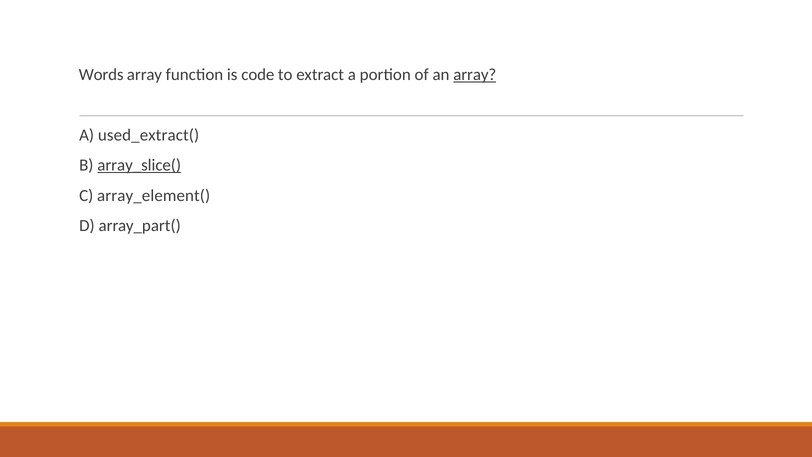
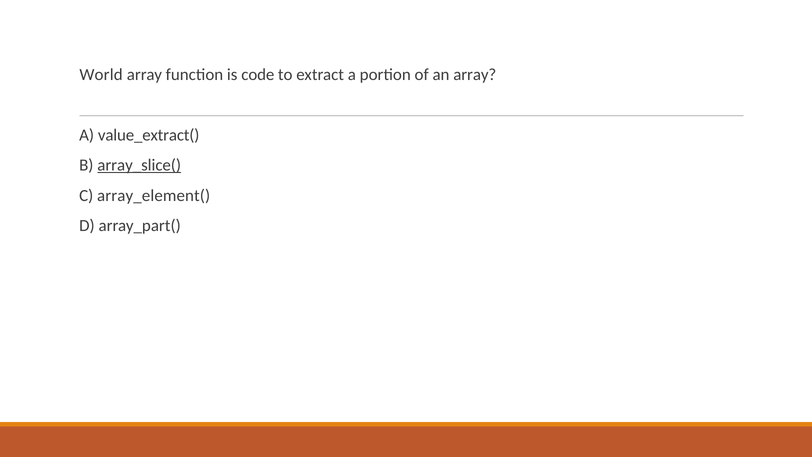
Words: Words -> World (101, 75)
array underline: present -> none (475, 75)
used_extract(: used_extract( -> value_extract( (149, 135)
